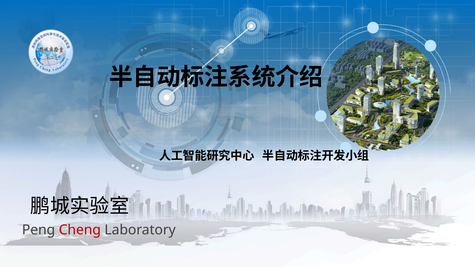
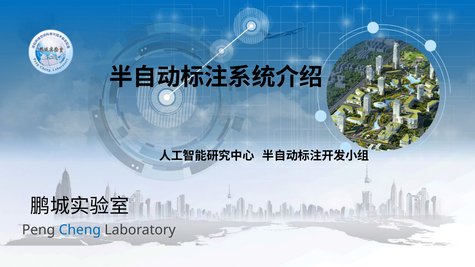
Cheng colour: red -> blue (80, 230)
